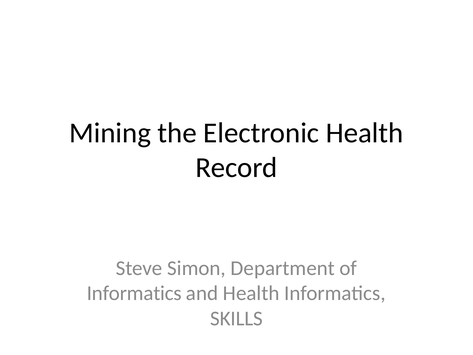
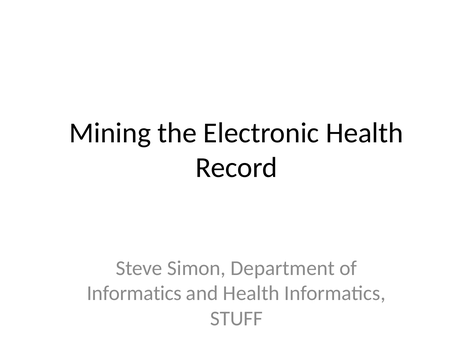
SKILLS: SKILLS -> STUFF (236, 318)
